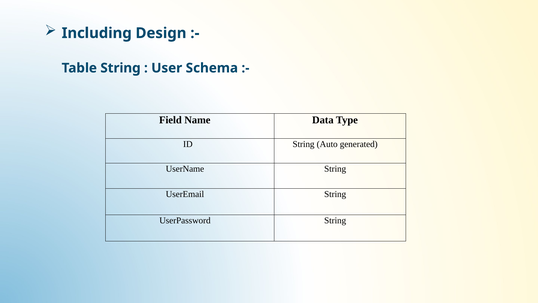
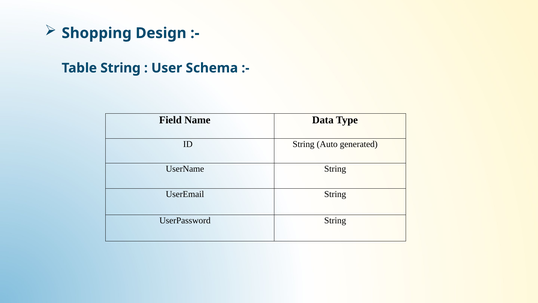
Including: Including -> Shopping (97, 33)
